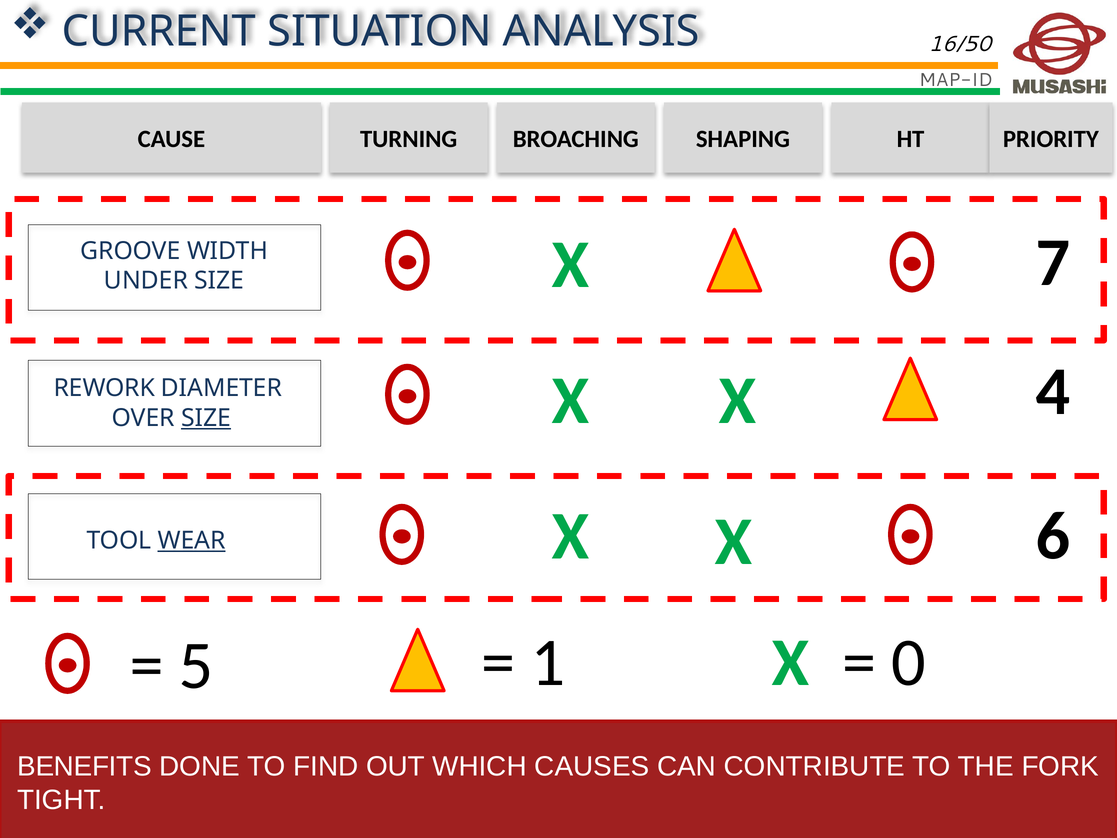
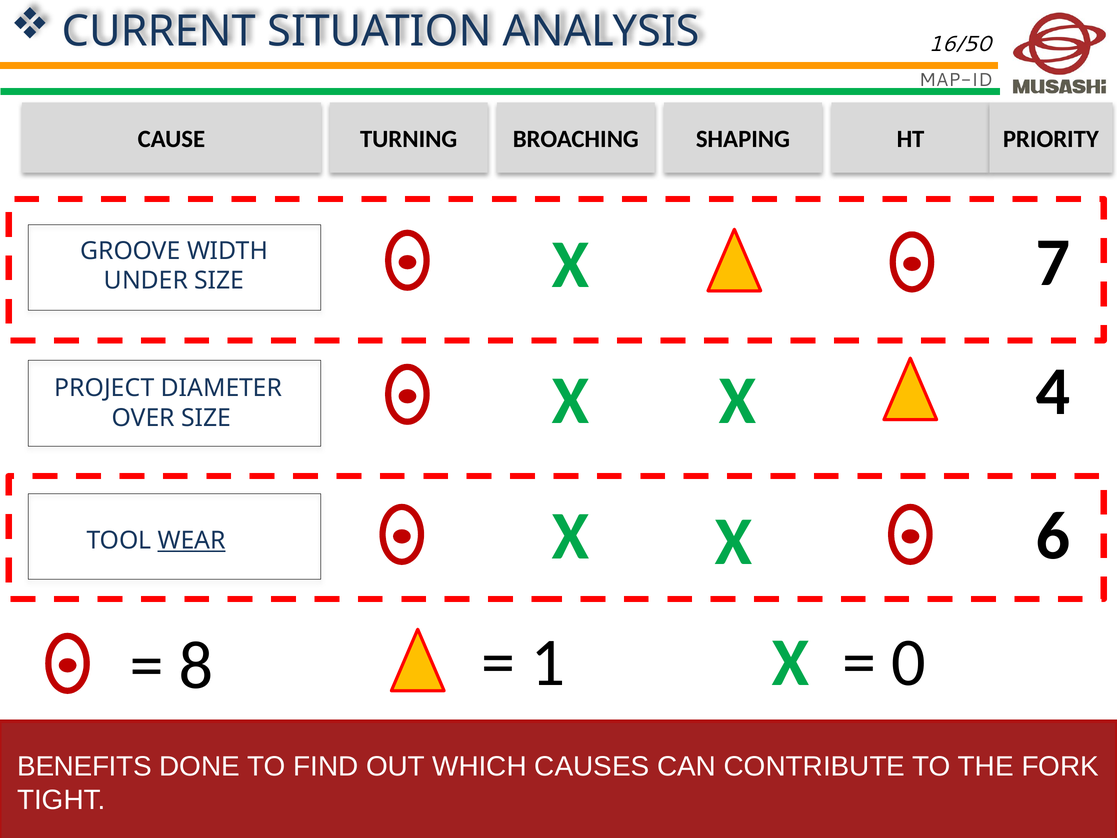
REWORK: REWORK -> PROJECT (104, 388)
SIZE underline: present -> none (206, 418)
5: 5 -> 8 (196, 665)
